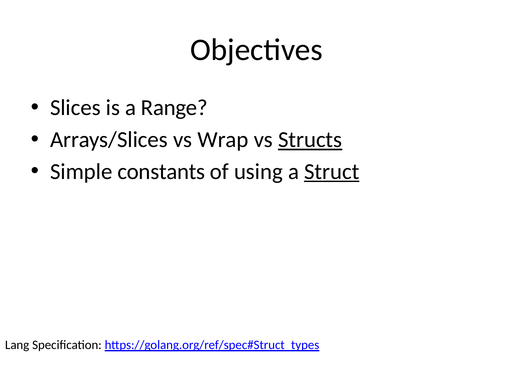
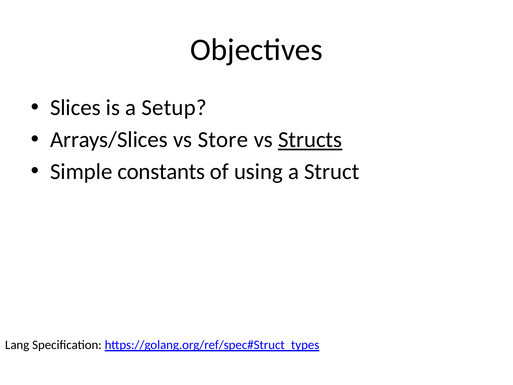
Range: Range -> Setup (174, 108)
Wrap: Wrap -> Store (223, 140)
Struct underline: present -> none (332, 172)
